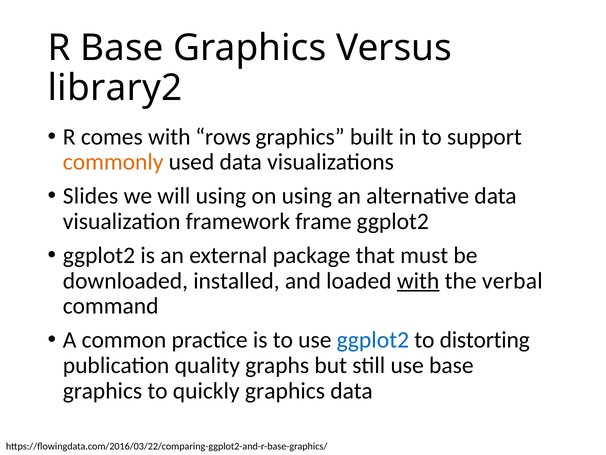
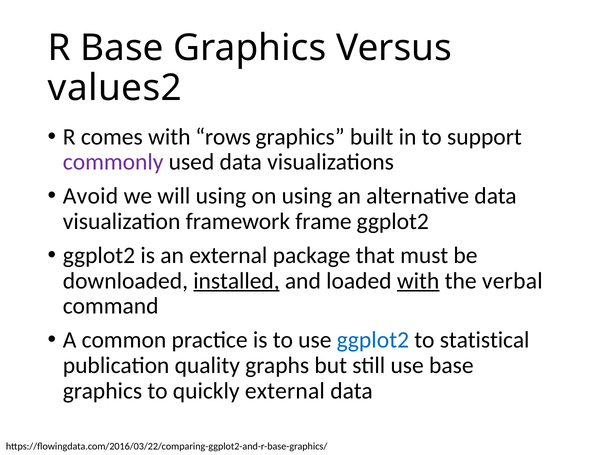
library2: library2 -> values2 (115, 88)
commonly colour: orange -> purple (113, 162)
Slides: Slides -> Avoid (91, 196)
installed underline: none -> present (236, 280)
distorting: distorting -> statistical (485, 340)
quickly graphics: graphics -> external (285, 391)
